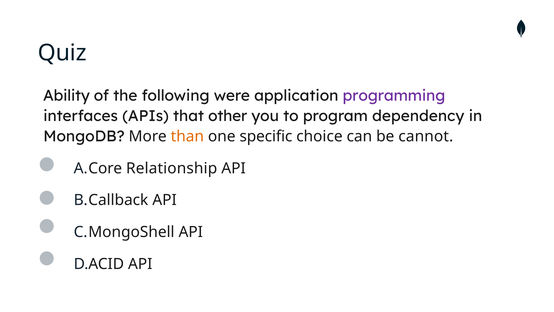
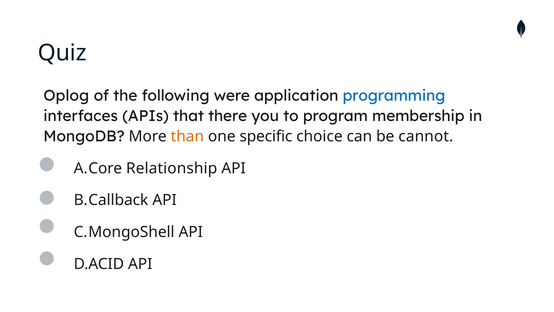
Ability: Ability -> Oplog (66, 96)
programming colour: purple -> blue (394, 96)
other: other -> there (228, 116)
dependency: dependency -> membership (418, 116)
